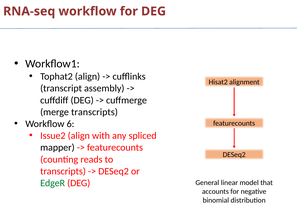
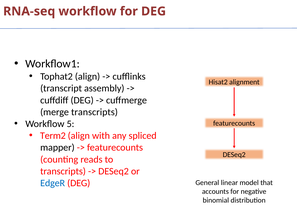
6: 6 -> 5 (70, 124)
Issue2: Issue2 -> Term2 (53, 136)
EdgeR colour: green -> blue (53, 184)
